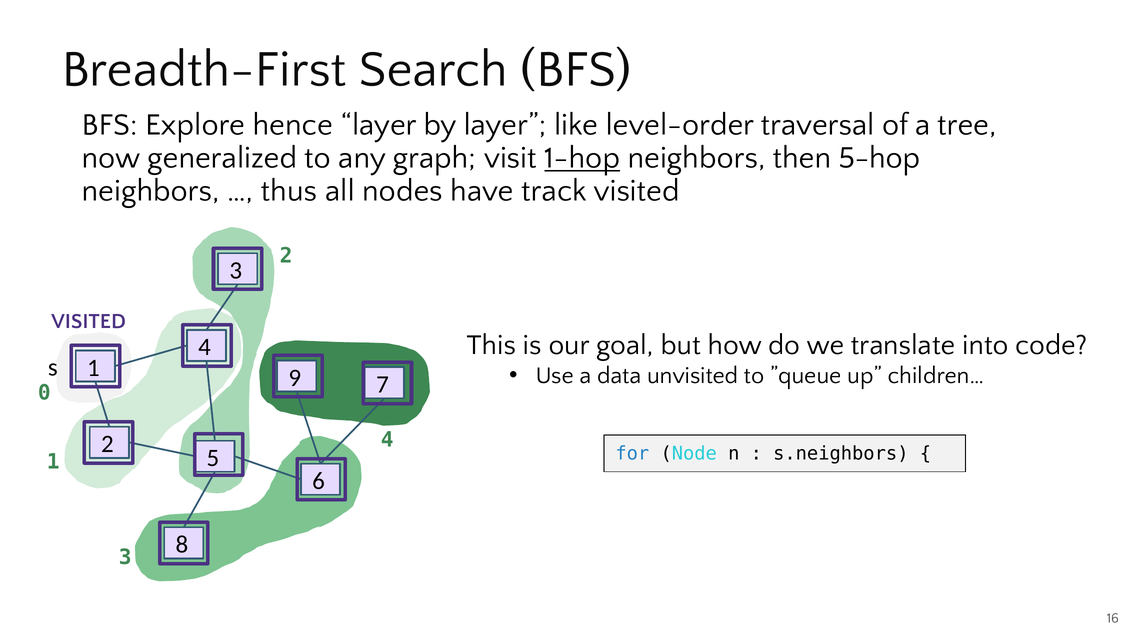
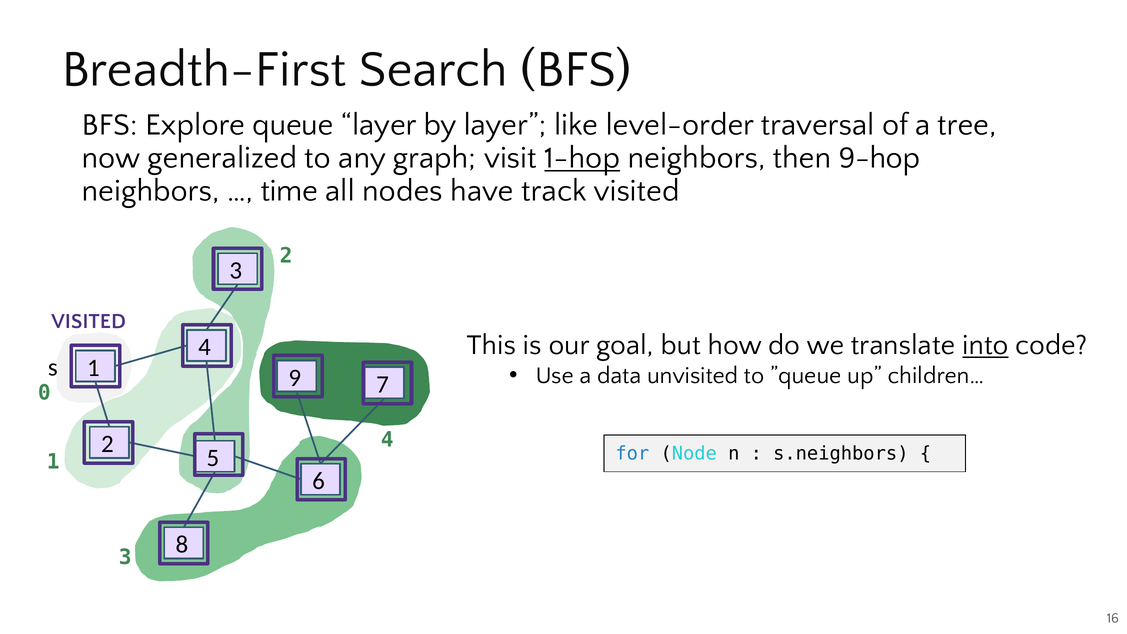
hence: hence -> queue (293, 125)
5-hop: 5-hop -> 9-hop (879, 158)
thus: thus -> time (289, 191)
into underline: none -> present (985, 345)
